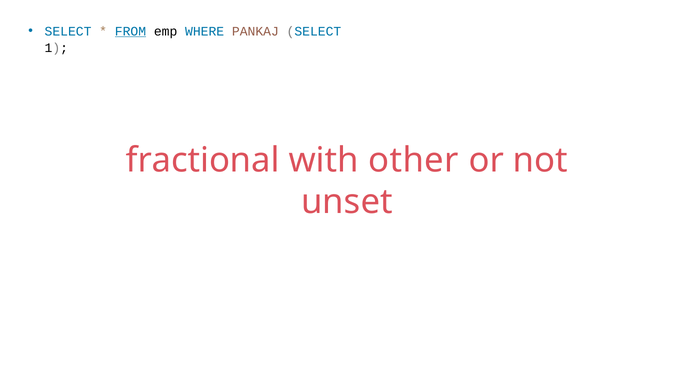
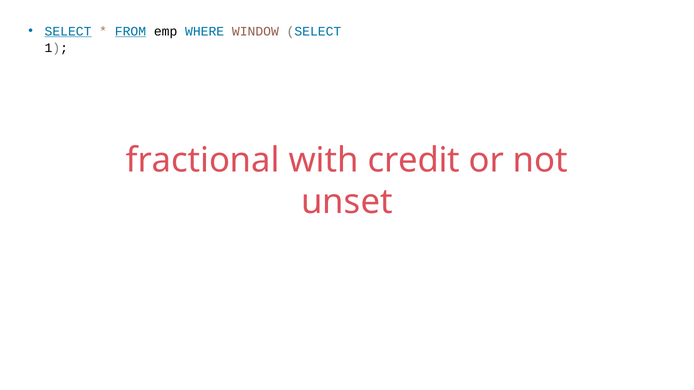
SELECT underline: none -> present (68, 31)
PANKAJ: PANKAJ -> WINDOW (255, 31)
other: other -> credit (414, 160)
